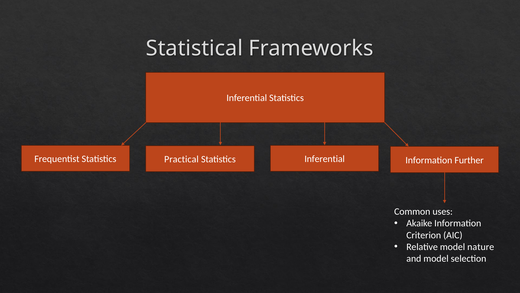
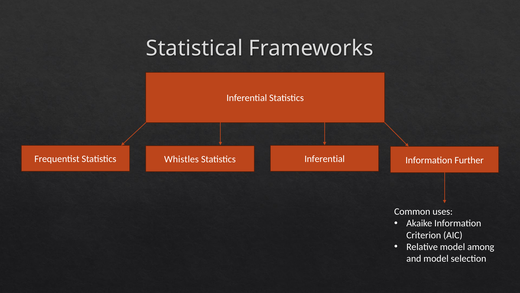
Practical: Practical -> Whistles (181, 159)
nature: nature -> among (481, 246)
